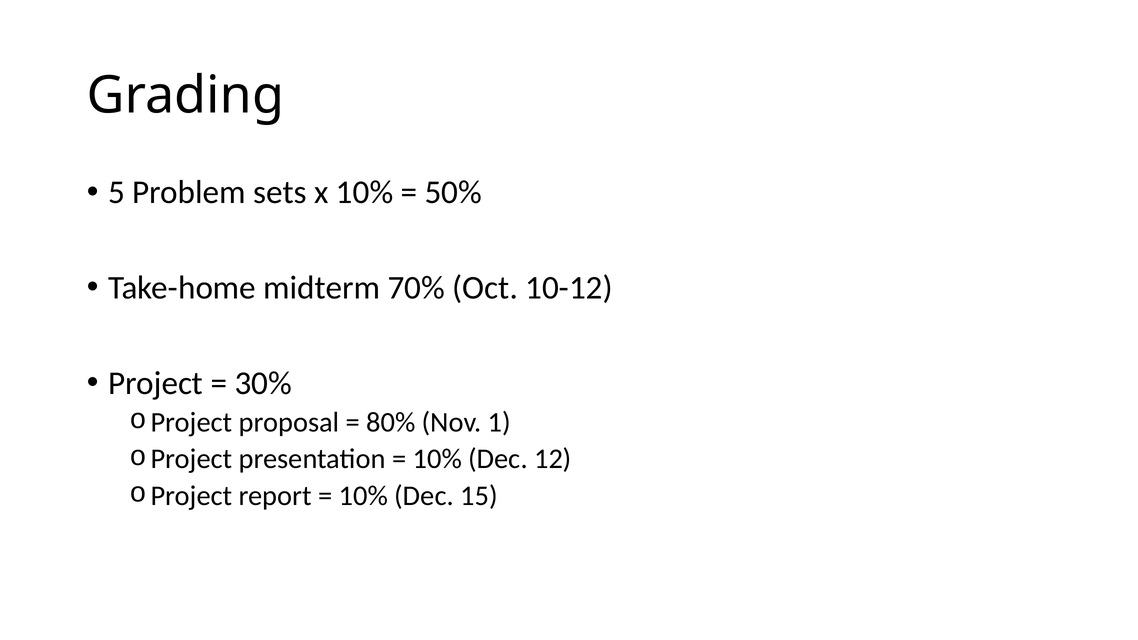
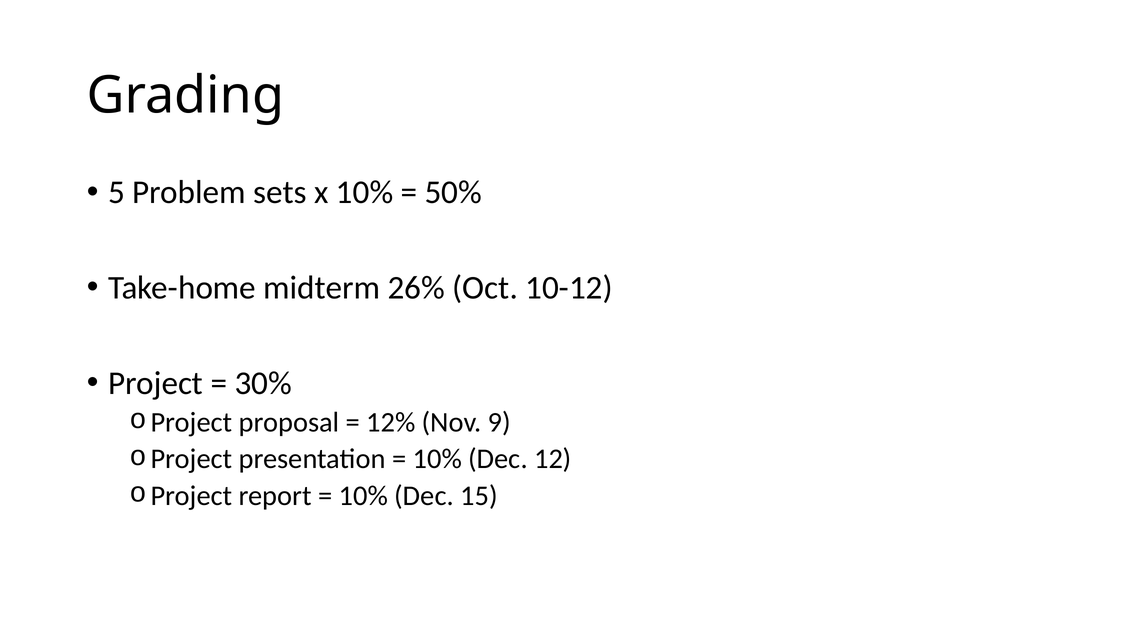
70%: 70% -> 26% (416, 288)
80%: 80% -> 12% (391, 422)
1: 1 -> 9 (499, 422)
